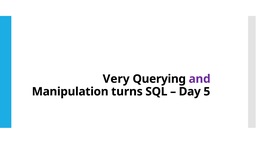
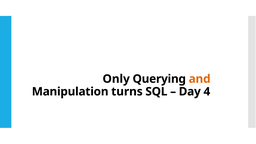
Very: Very -> Only (116, 79)
and colour: purple -> orange (200, 79)
5: 5 -> 4 (207, 92)
